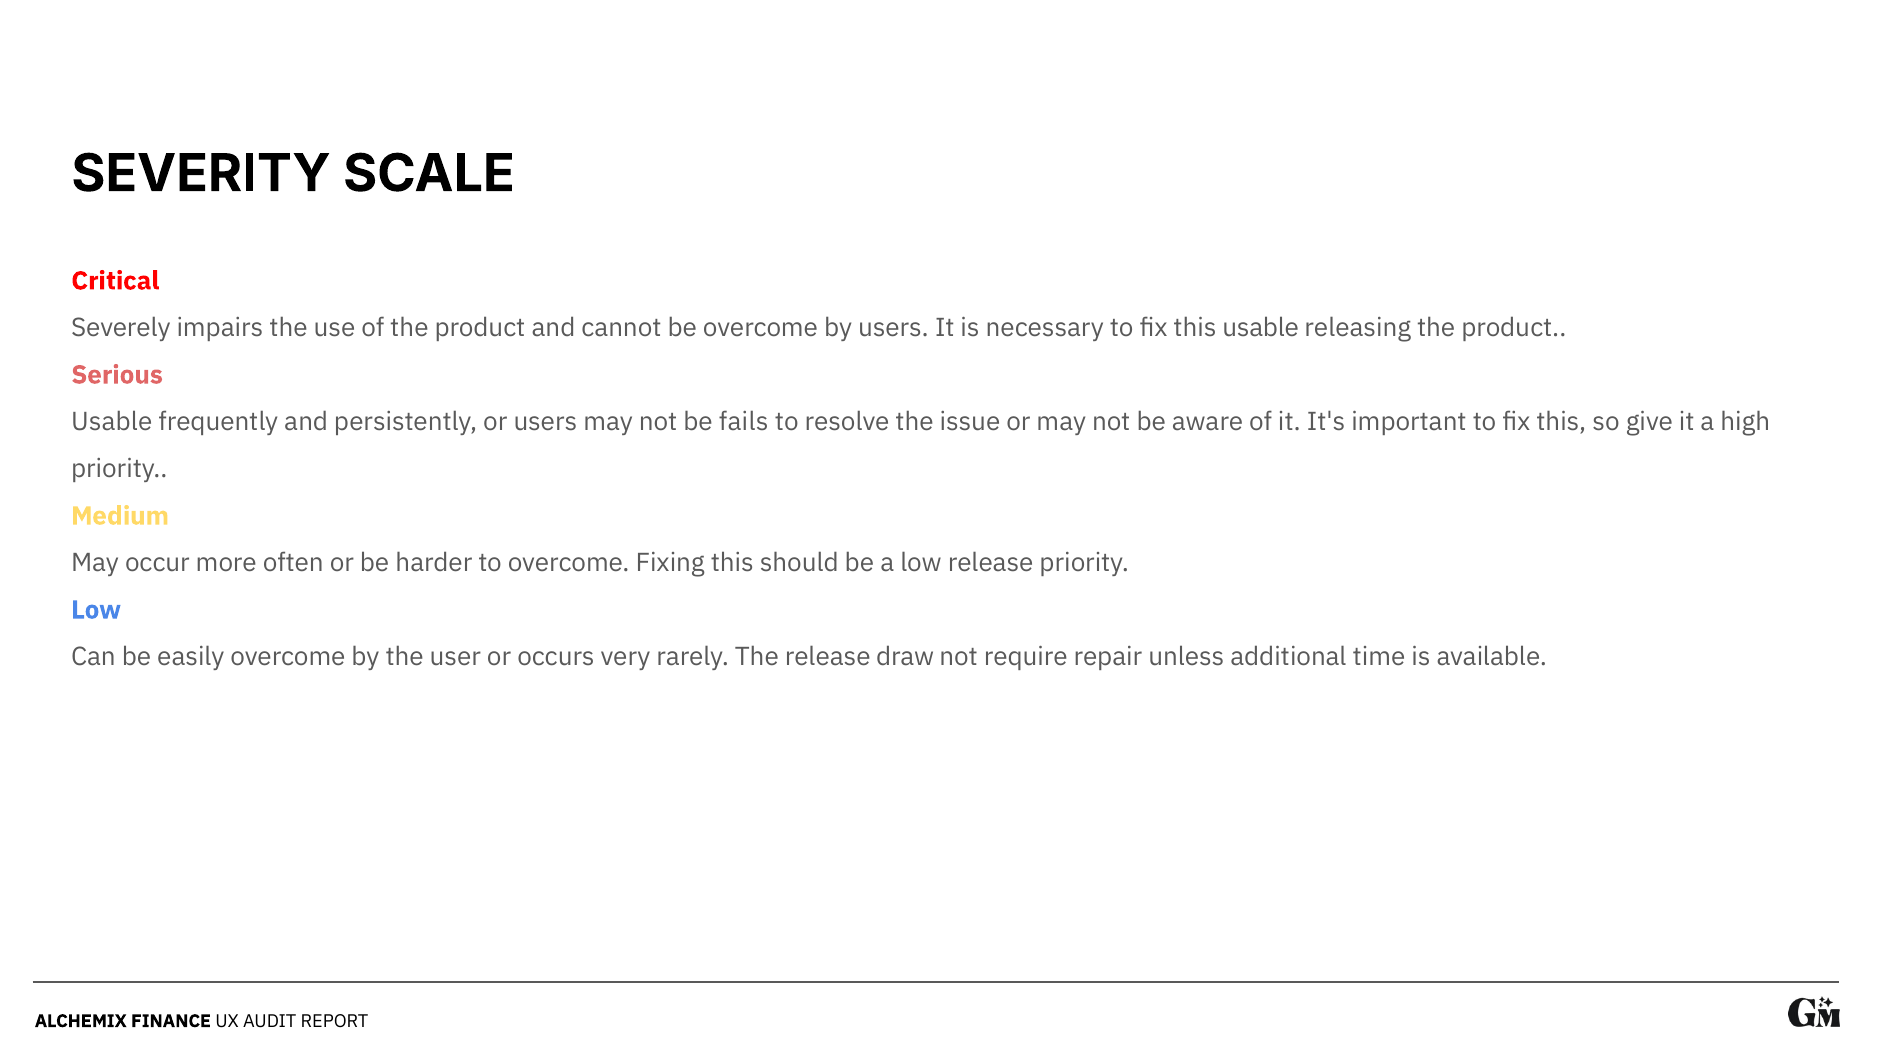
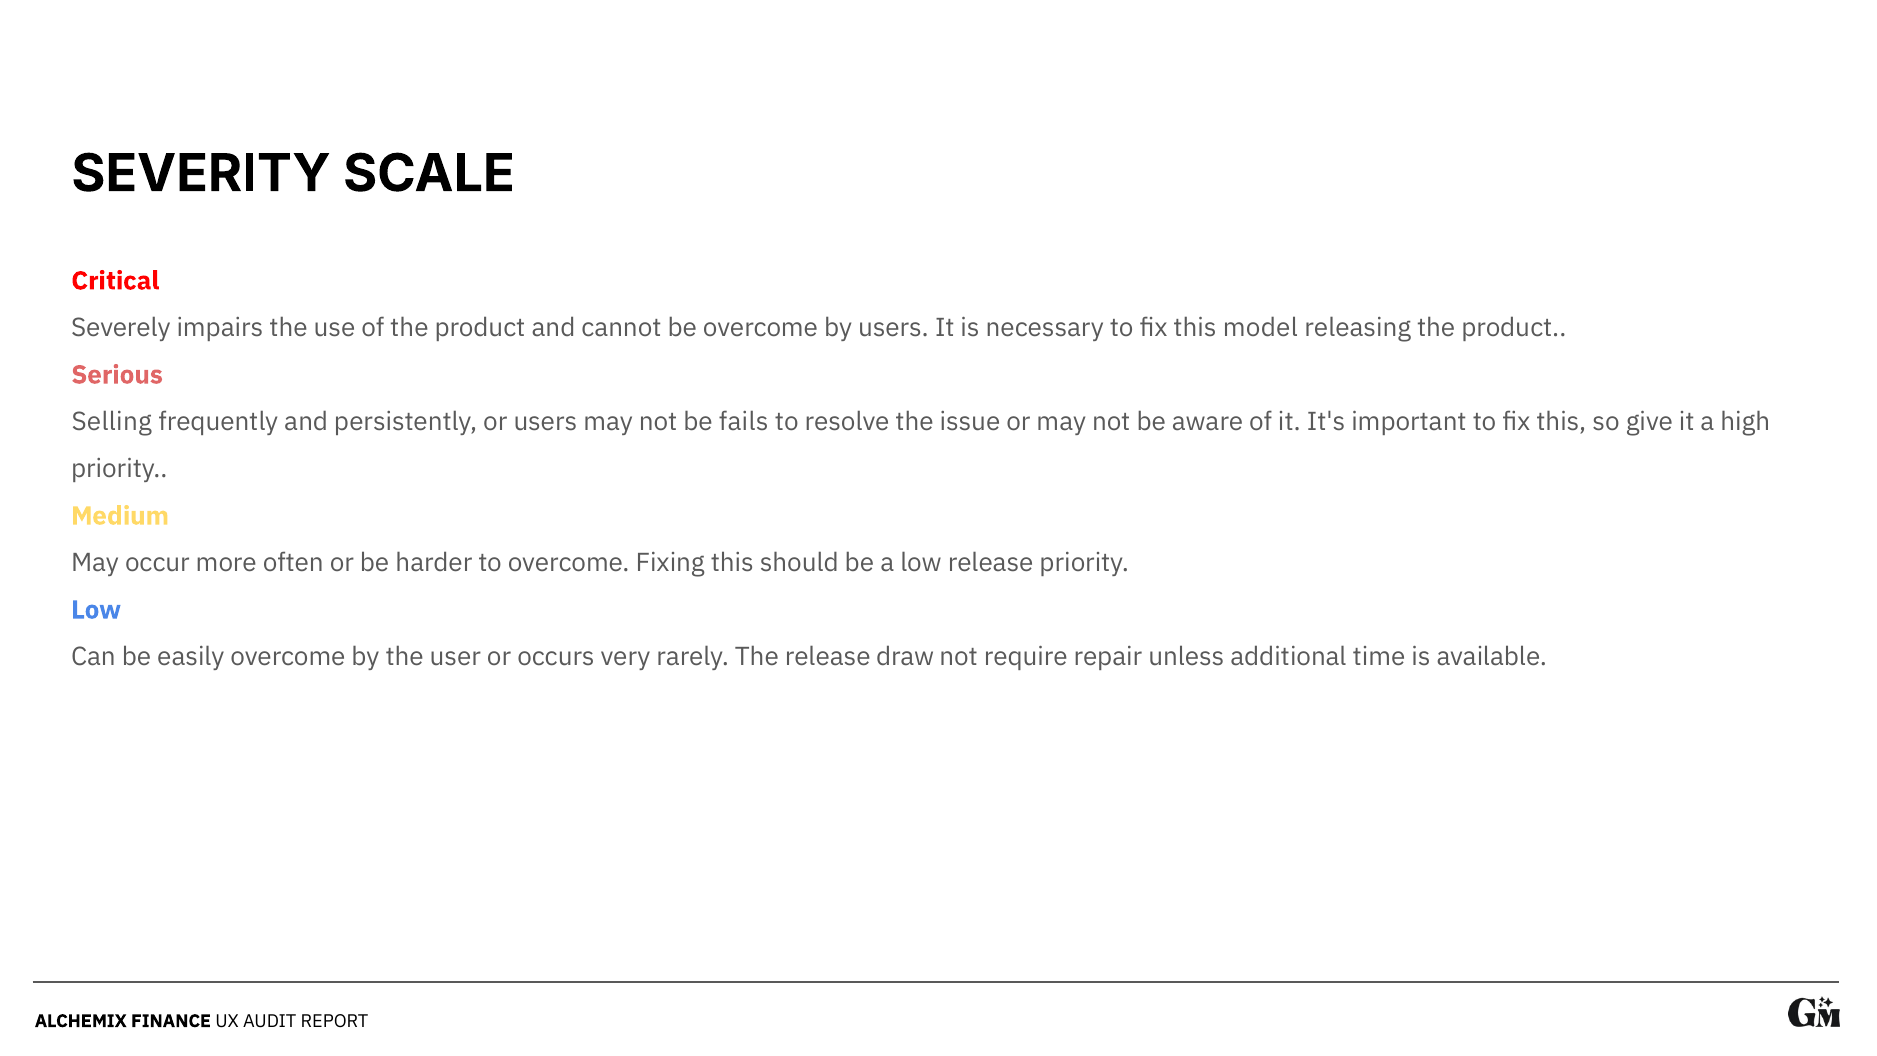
this usable: usable -> model (1260, 328)
Usable: Usable -> Selling (112, 422)
